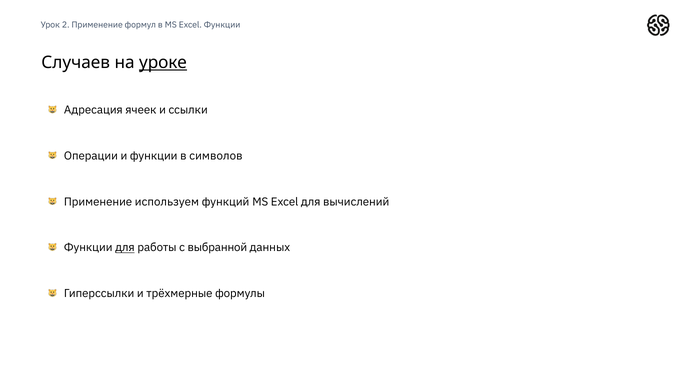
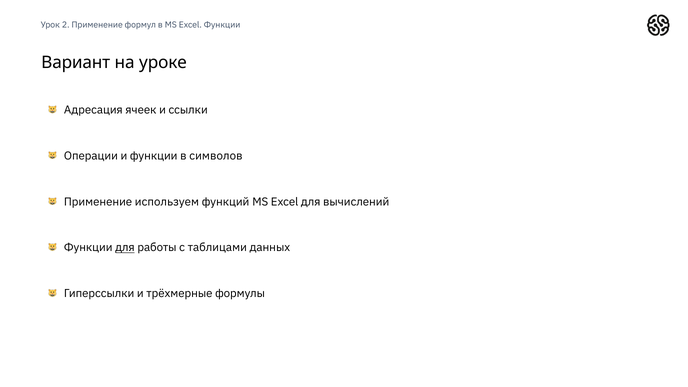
Случаев: Случаев -> Вариант (76, 63)
уроке underline: present -> none (163, 63)
выбранной: выбранной -> таблицами (217, 248)
